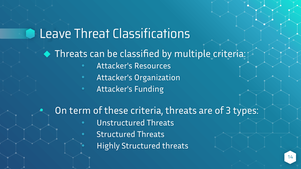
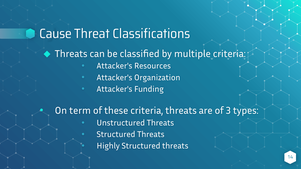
Leave: Leave -> Cause (56, 34)
